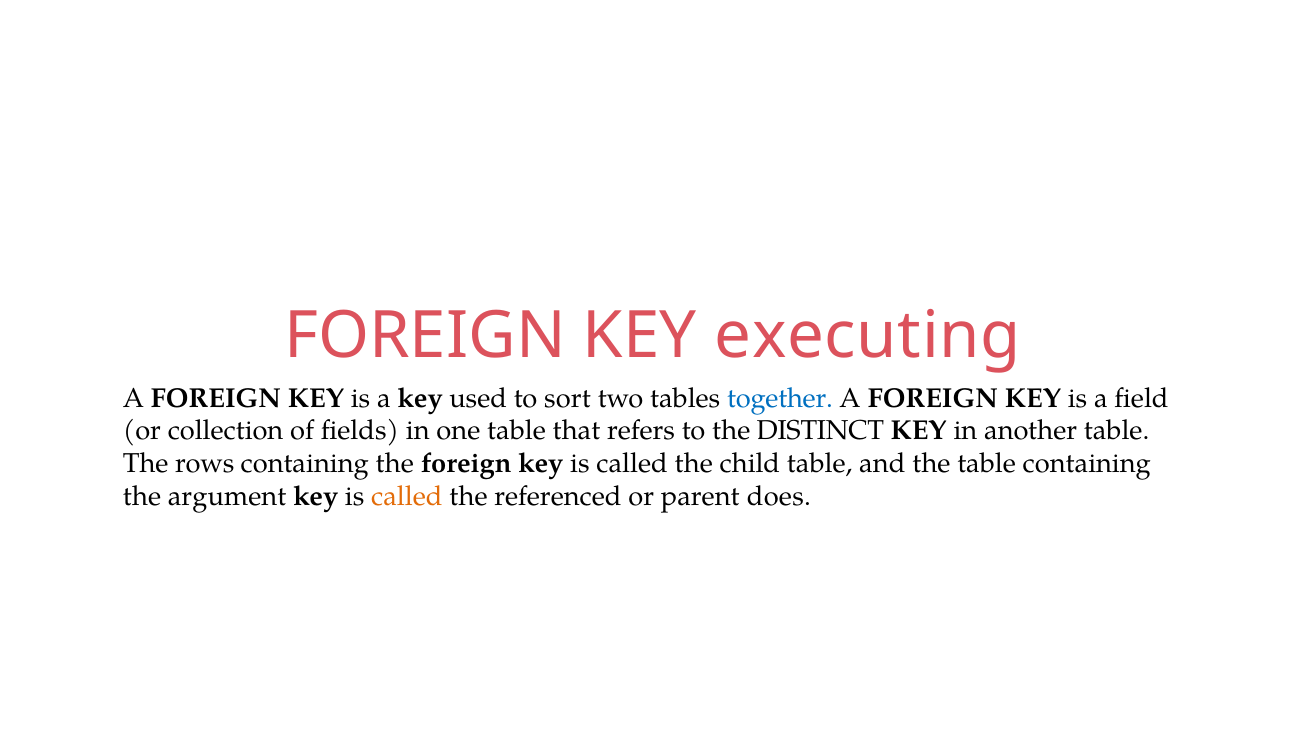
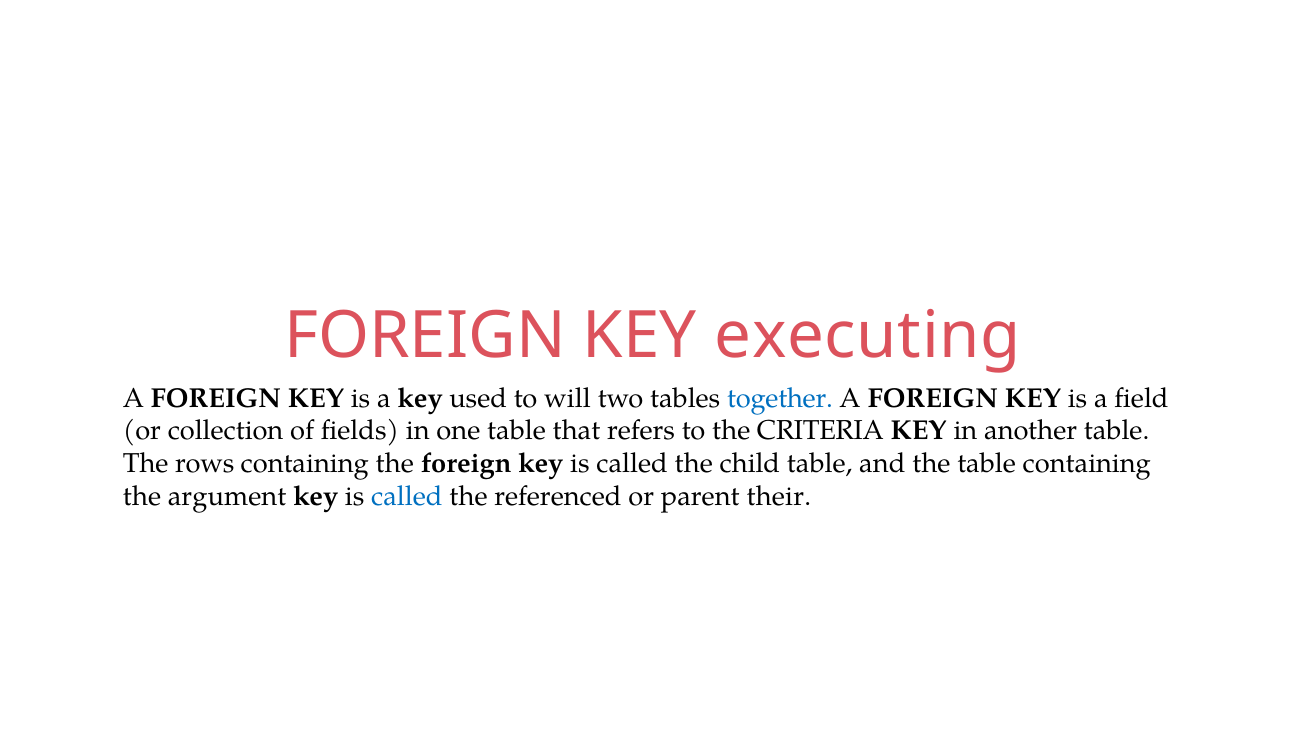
sort: sort -> will (568, 398)
DISTINCT: DISTINCT -> CRITERIA (820, 431)
called colour: orange -> blue (407, 496)
does: does -> their (779, 496)
